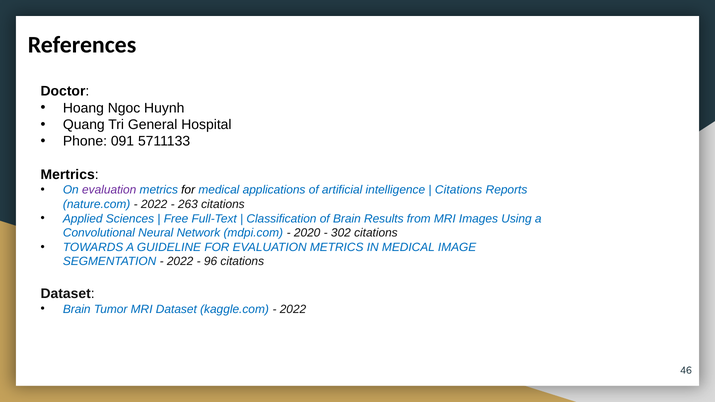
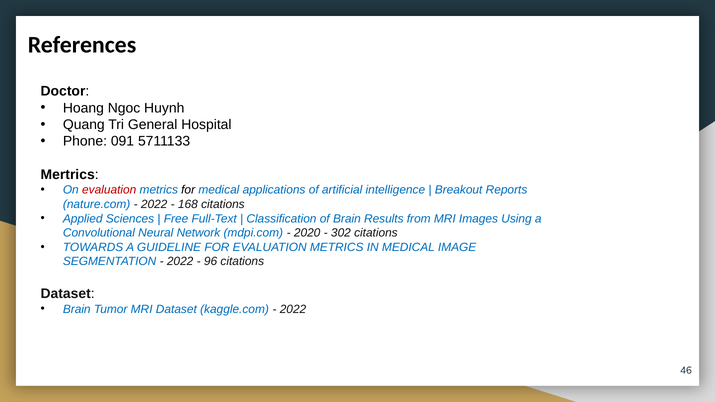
evaluation colour: purple -> red (109, 190)
Citations: Citations -> Breakout (459, 190)
263: 263 -> 168 (188, 204)
